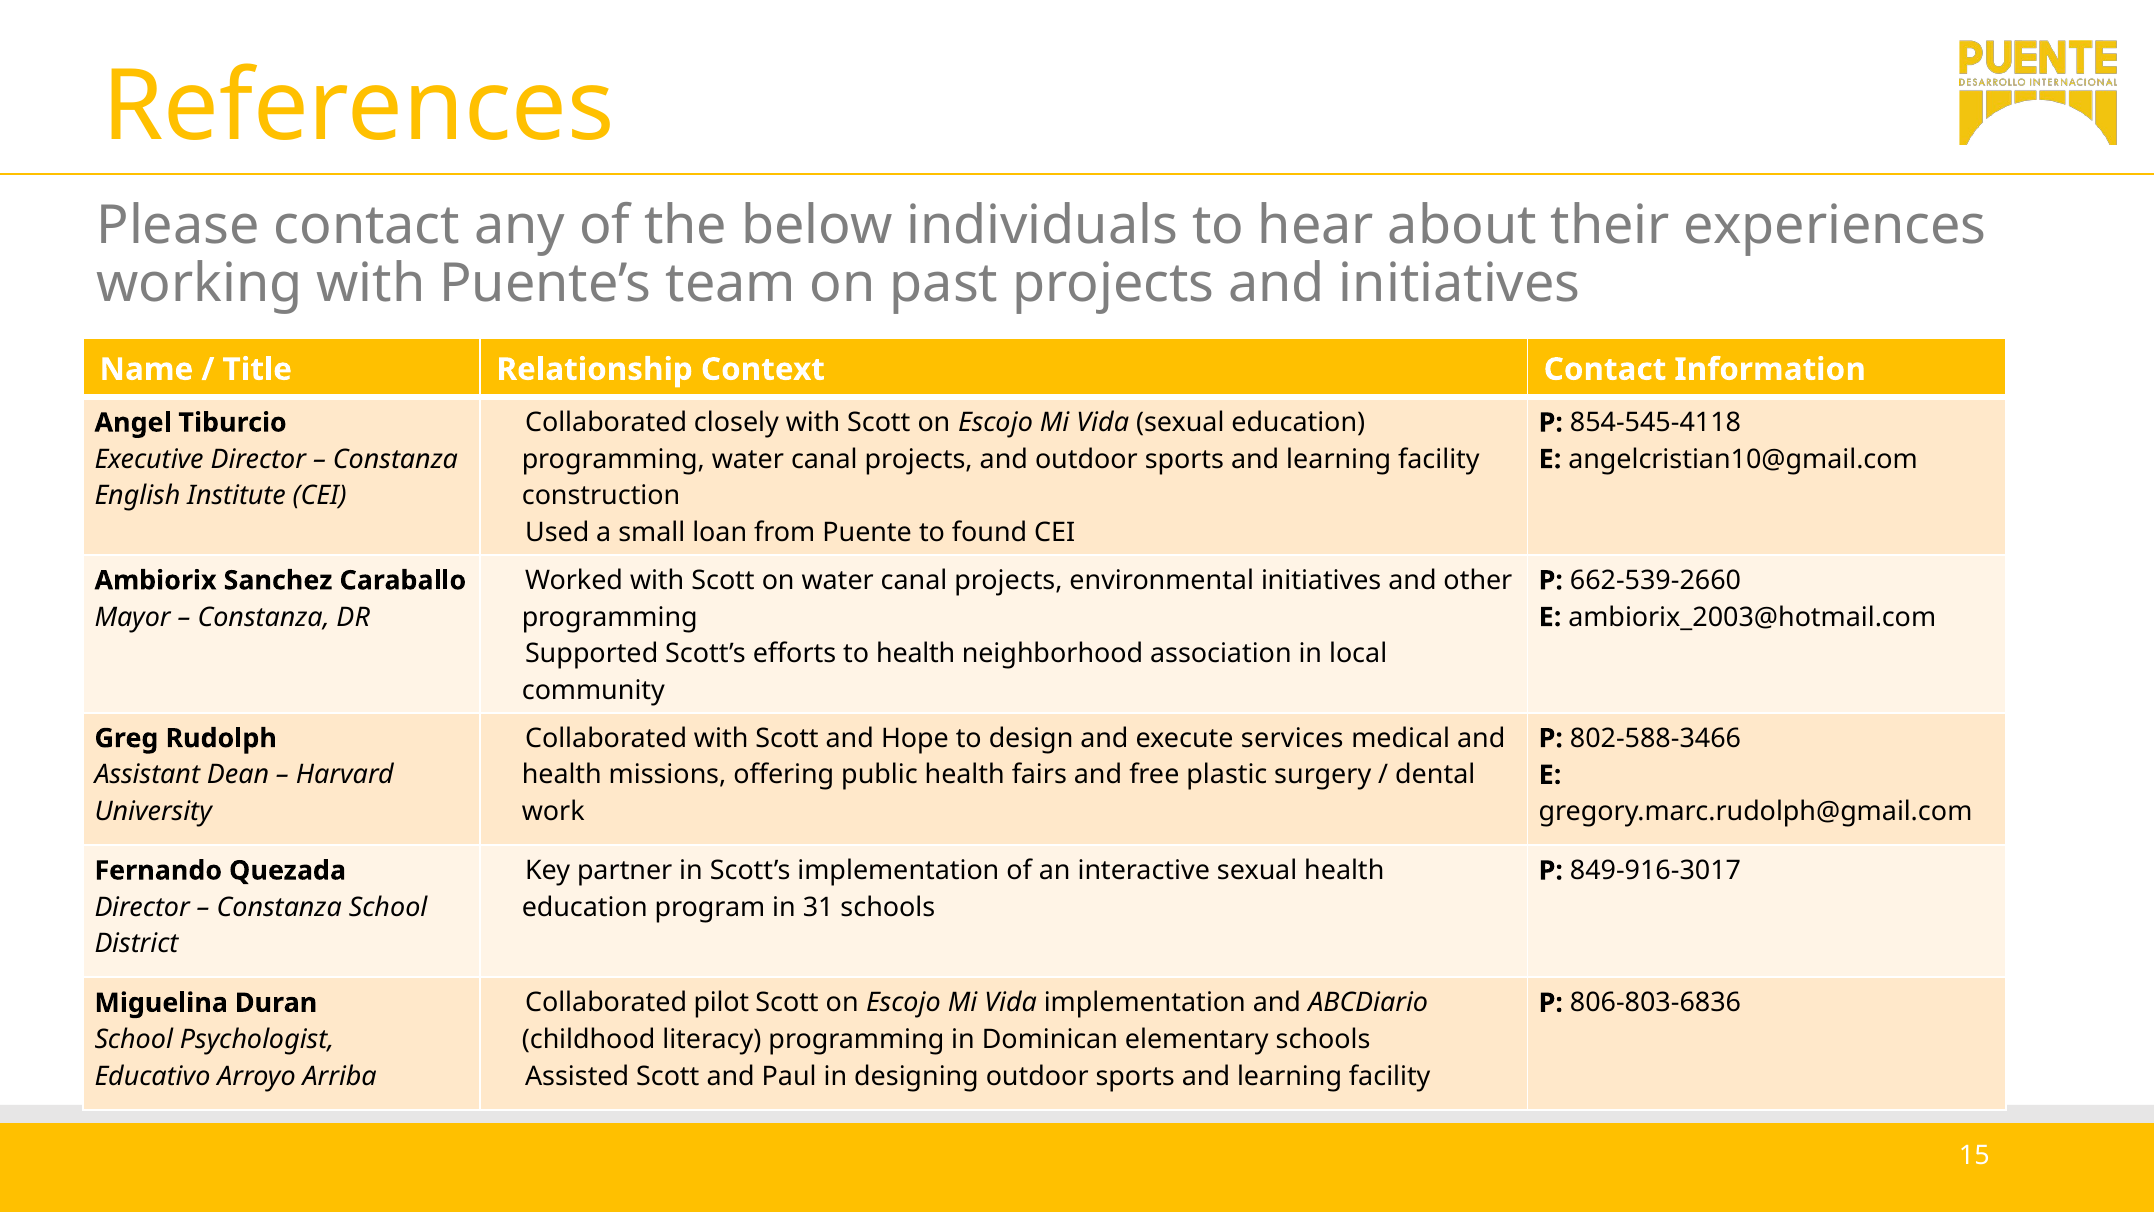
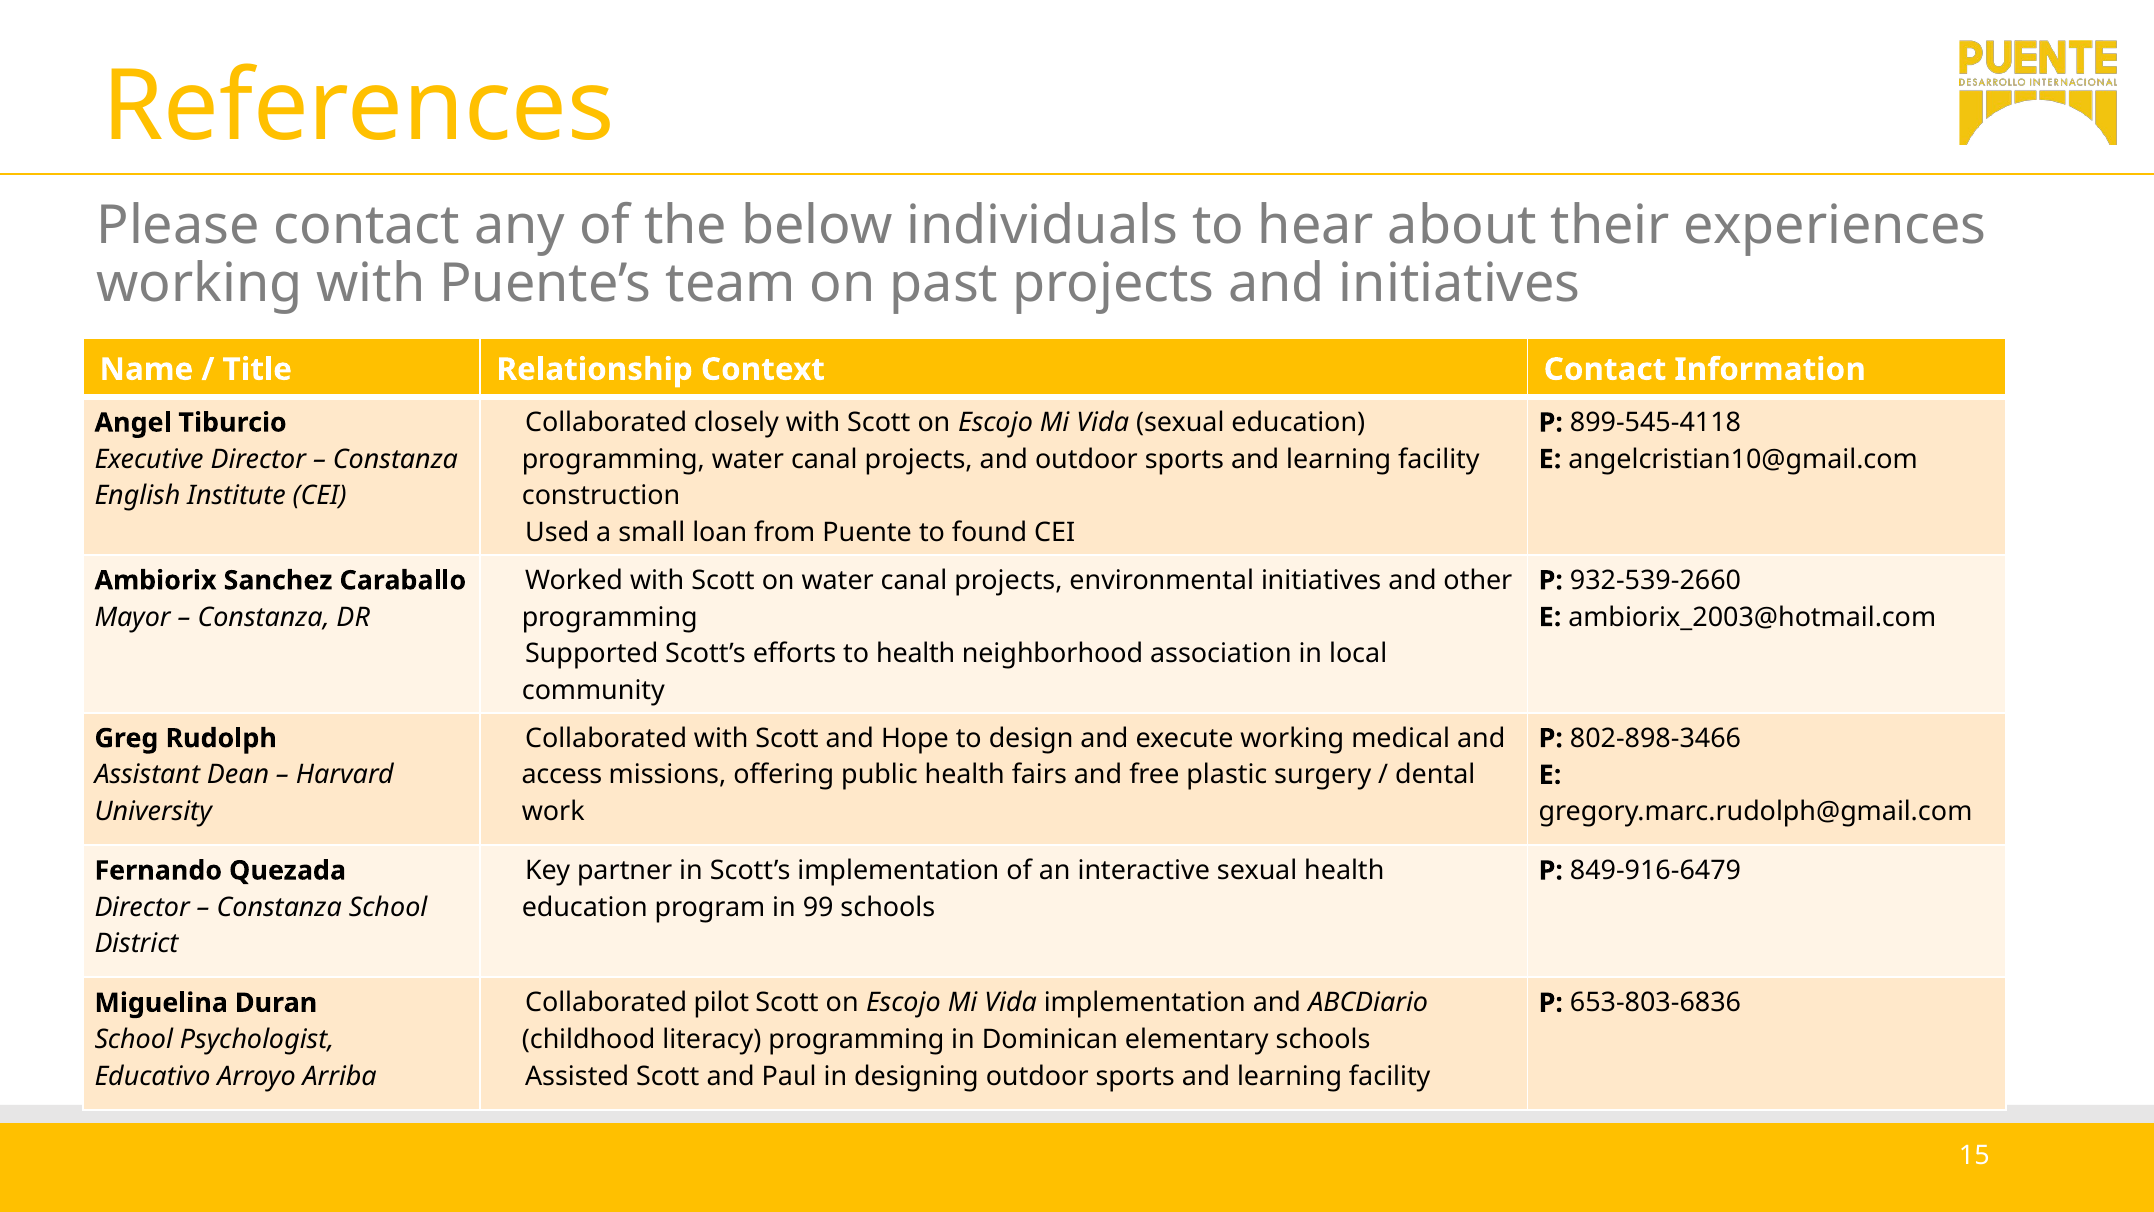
854-545-4118: 854-545-4118 -> 899-545-4118 (1655, 423)
662-539-2660: 662-539-2660 -> 932-539-2660 (1655, 580)
execute services: services -> working (1292, 738)
802-588-3466: 802-588-3466 -> 802-898-3466 (1655, 738)
health: health -> access (562, 775)
849-916-3017: 849-916-3017 -> 849-916-6479 (1655, 870)
31: 31 -> 99 (818, 907)
806-803-6836: 806-803-6836 -> 653-803-6836 (1655, 1003)
